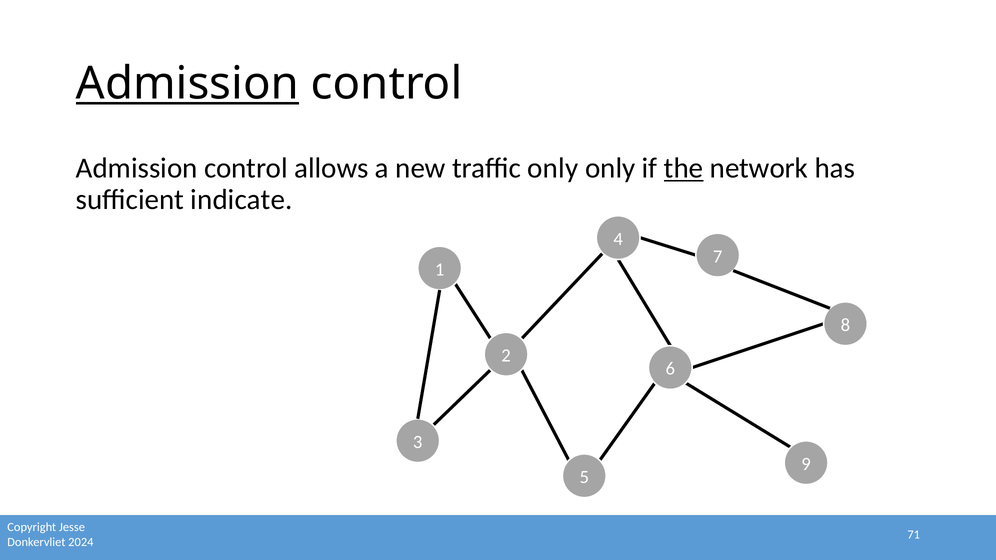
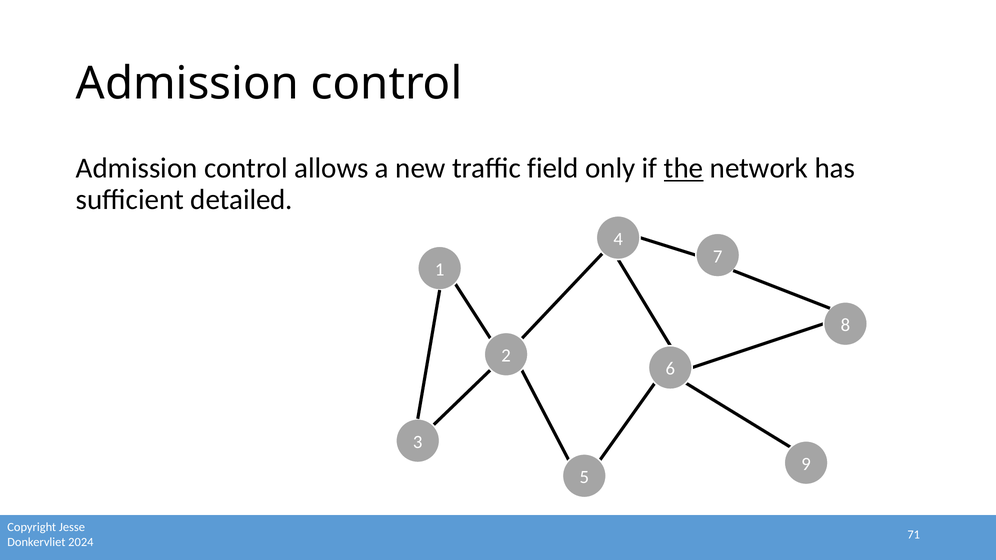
Admission underline: present -> none (187, 84)
traffic only: only -> field (553, 168)
indicate: indicate -> detailed (242, 200)
